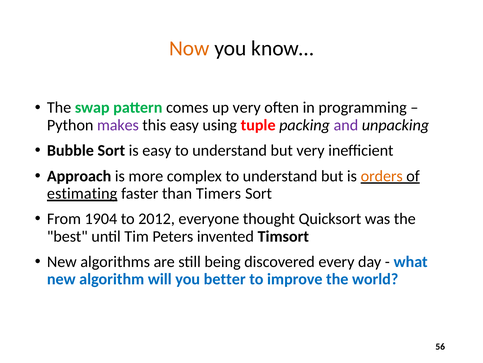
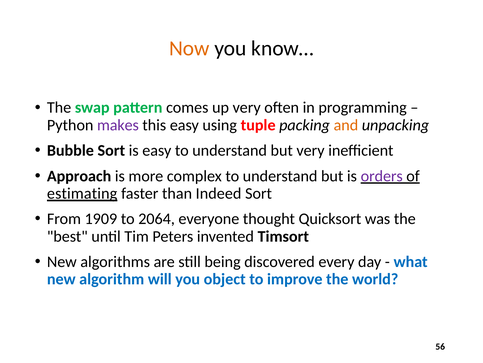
and colour: purple -> orange (346, 125)
orders colour: orange -> purple (382, 176)
Timers: Timers -> Indeed (219, 193)
1904: 1904 -> 1909 (101, 218)
2012: 2012 -> 2064 (157, 218)
better: better -> object (225, 279)
